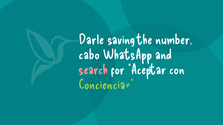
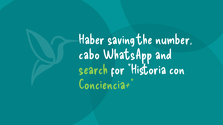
Darle: Darle -> Haber (92, 40)
search colour: pink -> light green (93, 70)
Aceptar: Aceptar -> Historia (147, 70)
